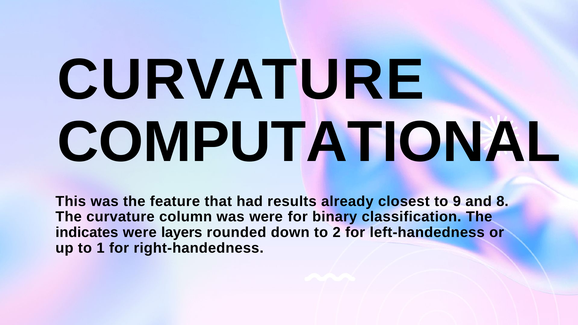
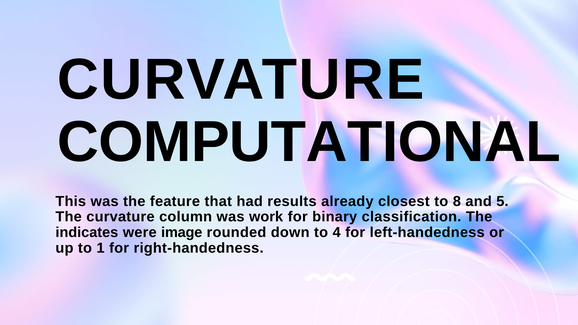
9: 9 -> 8 (457, 201)
8: 8 -> 5 (502, 201)
was were: were -> work (266, 217)
layers: layers -> image (182, 233)
2: 2 -> 4 (337, 233)
